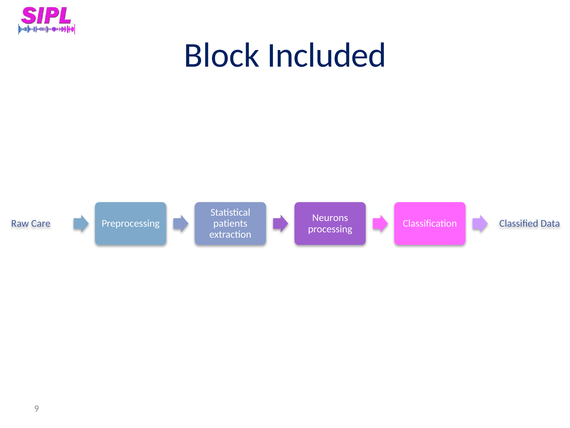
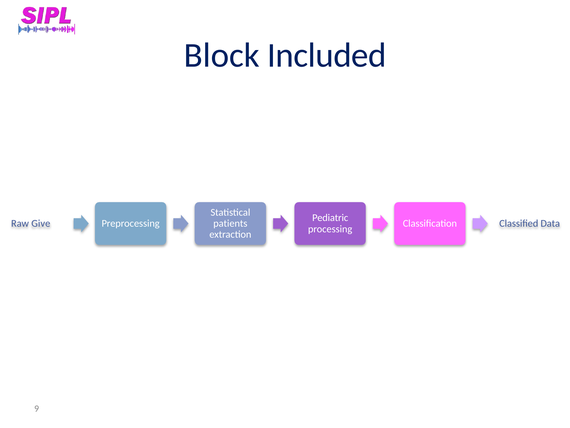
Neurons: Neurons -> Pediatric (330, 218)
Care: Care -> Give (41, 223)
